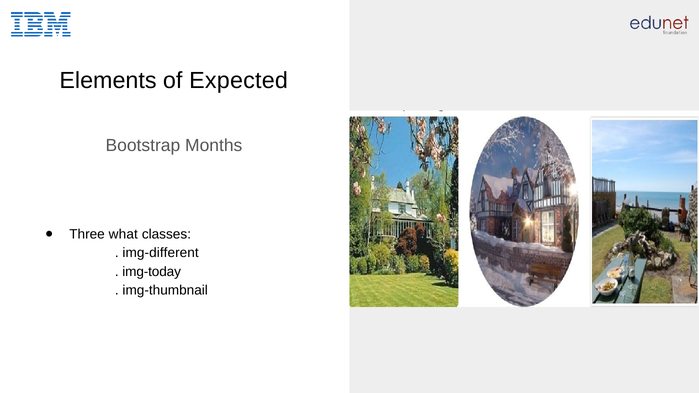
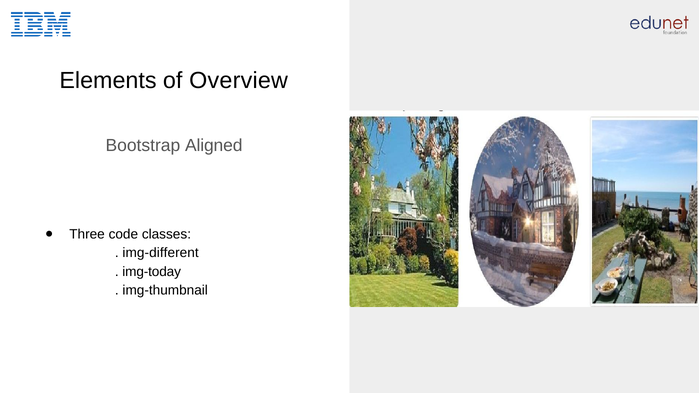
Expected: Expected -> Overview (239, 81)
Months: Months -> Aligned (214, 146)
what: what -> code (123, 234)
